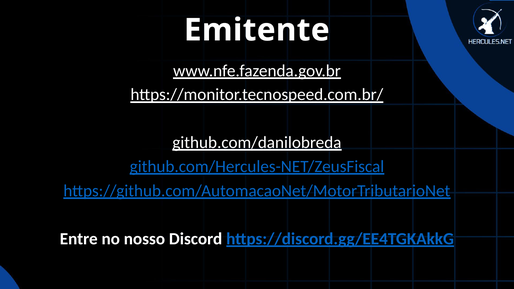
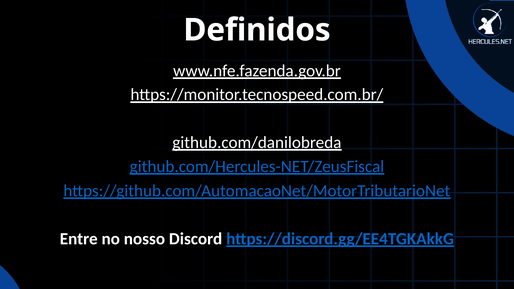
Emitente: Emitente -> Definidos (257, 30)
